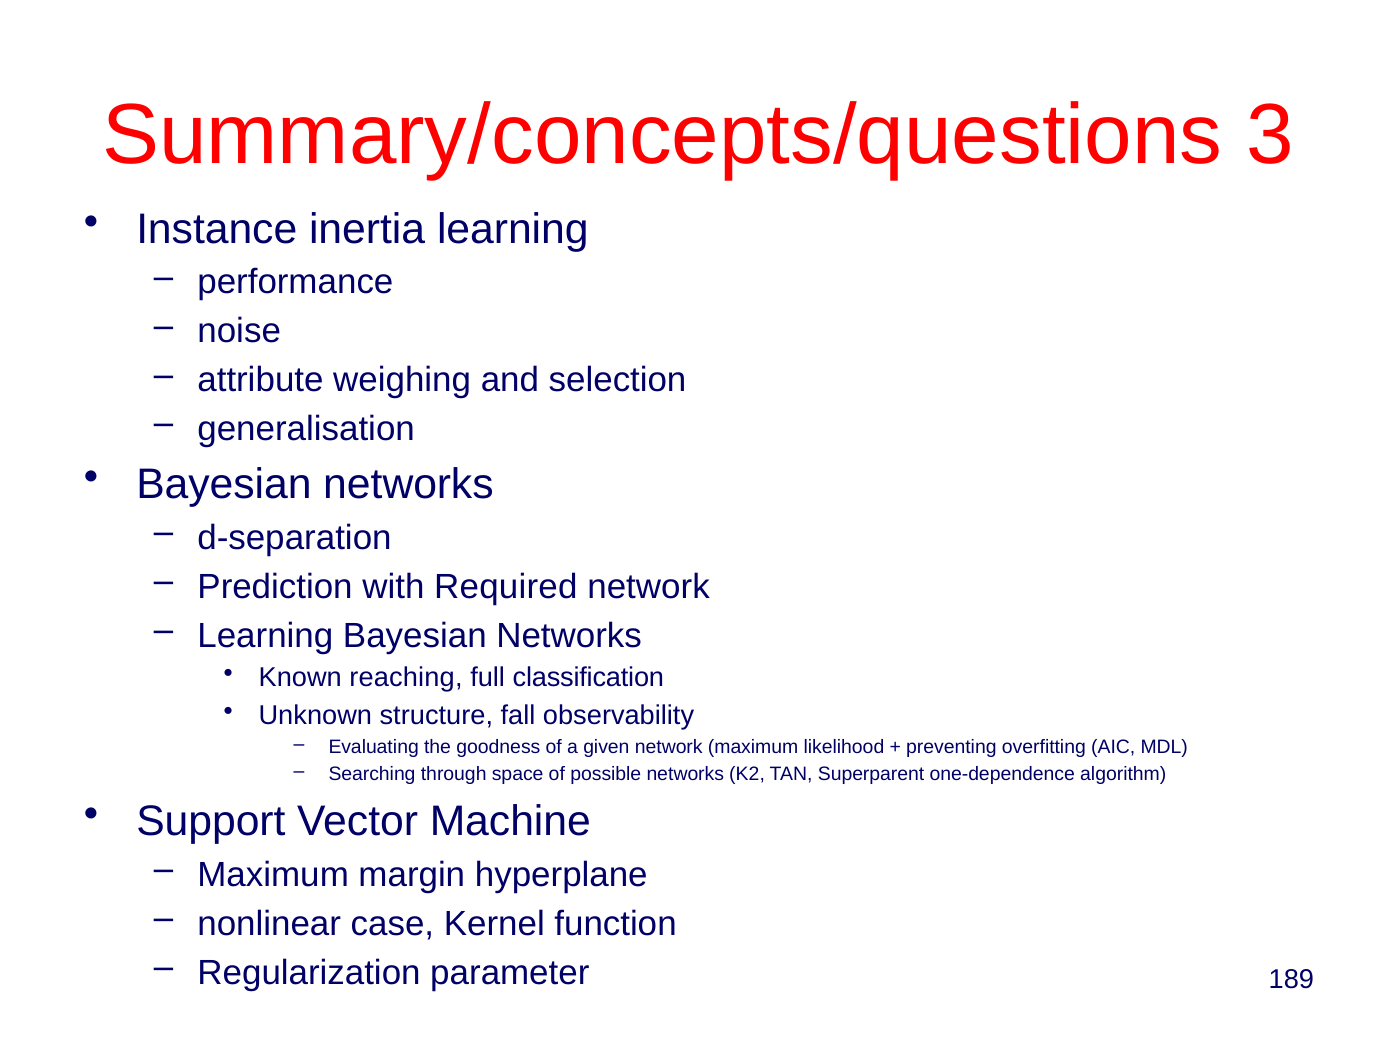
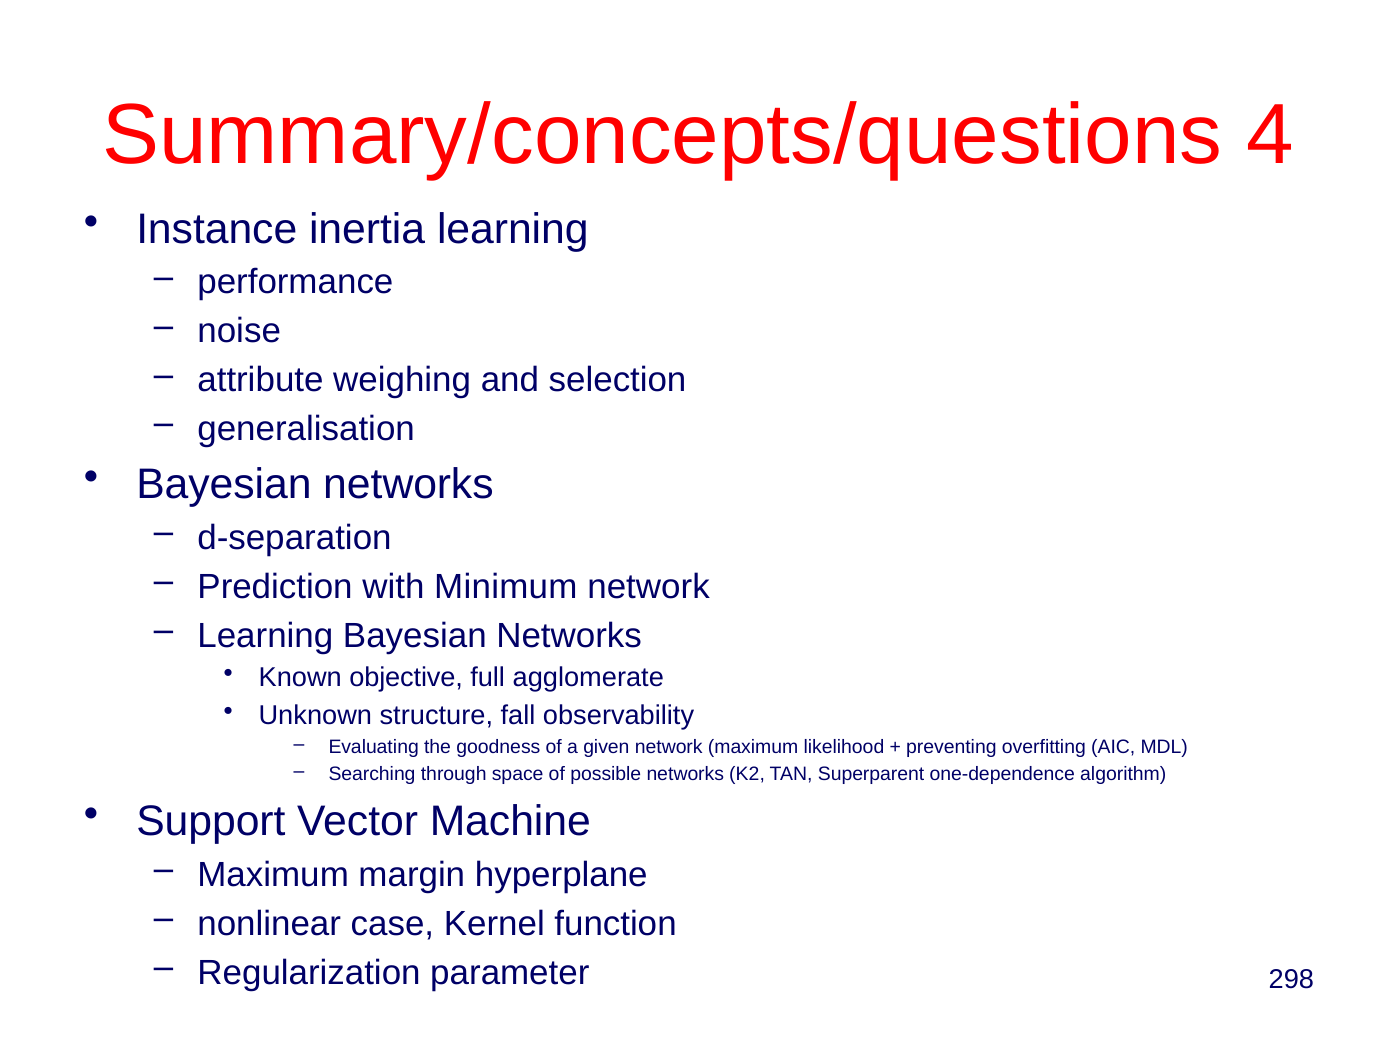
3: 3 -> 4 (1270, 135)
Required: Required -> Minimum (506, 587)
reaching: reaching -> objective (406, 678)
classification: classification -> agglomerate (588, 678)
189: 189 -> 298 (1291, 980)
